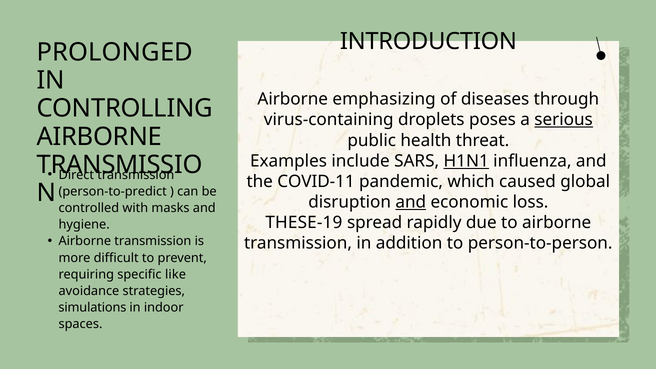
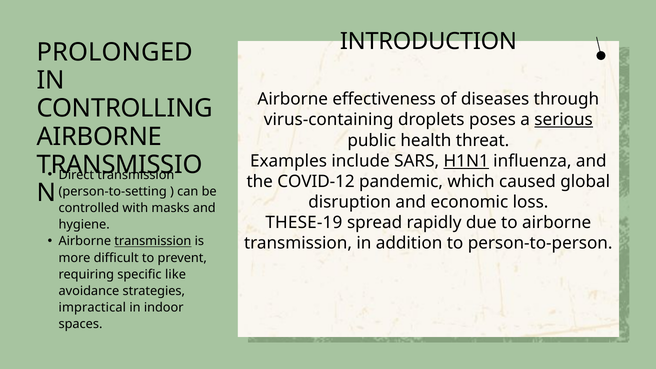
emphasizing: emphasizing -> effectiveness (384, 99)
COVID-11: COVID-11 -> COVID-12 (316, 181)
person-to-predict: person-to-predict -> person-to-setting (113, 192)
and underline: present -> none (411, 202)
transmission underline: none -> present (153, 241)
simulations: simulations -> impractical (92, 308)
